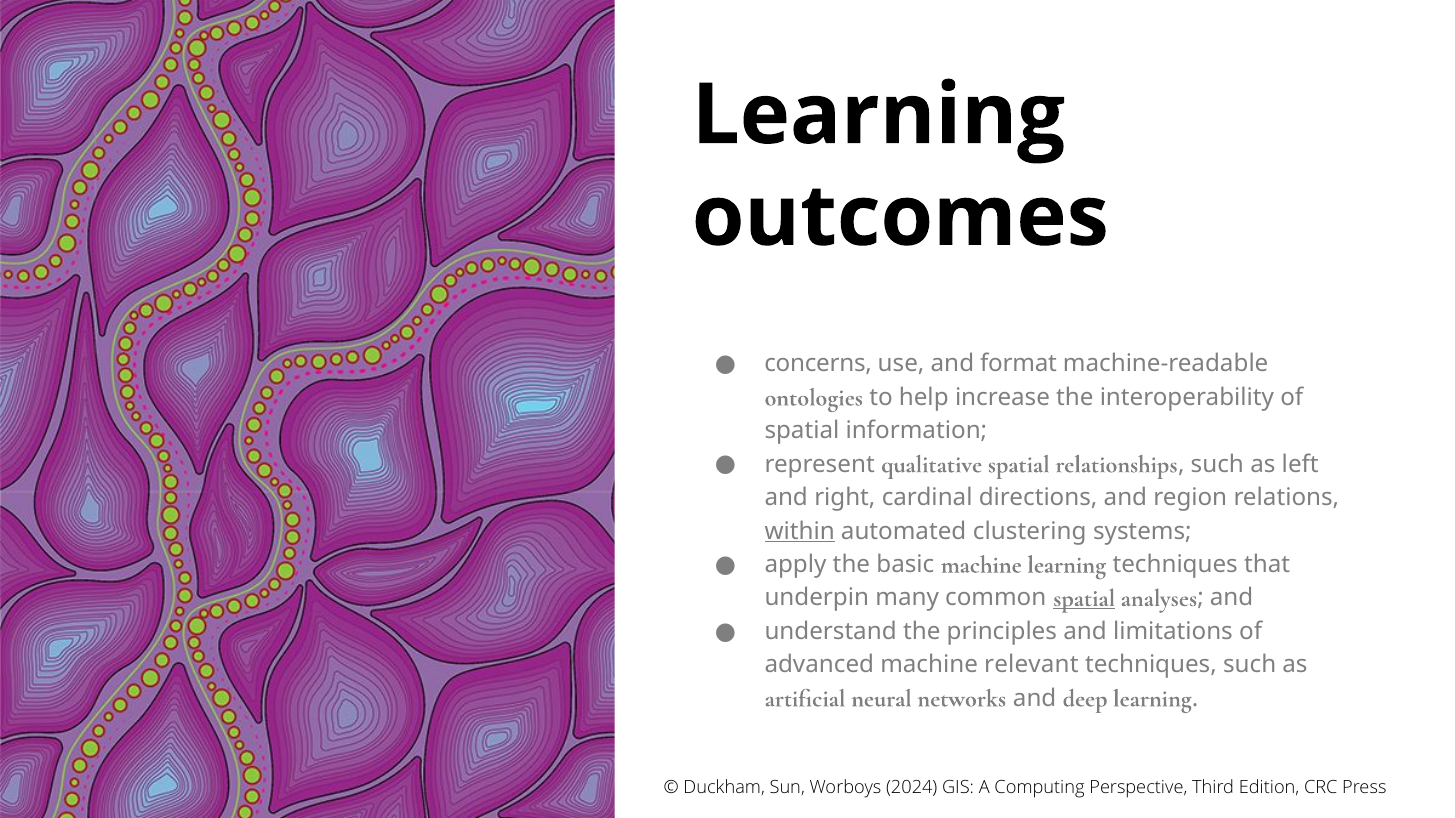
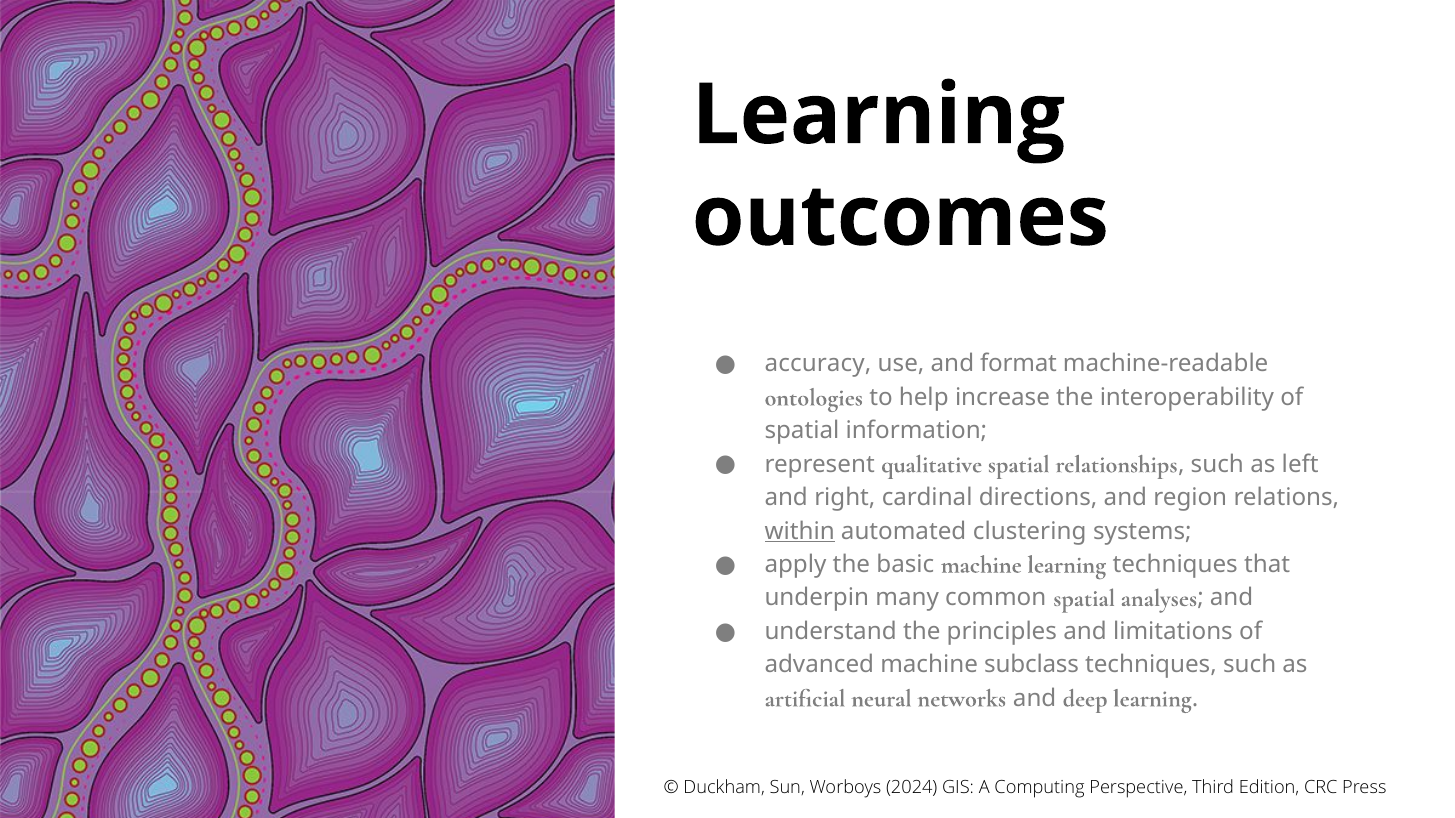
concerns: concerns -> accuracy (818, 364)
spatial underline: present -> none (1084, 598)
relevant: relevant -> subclass (1032, 665)
